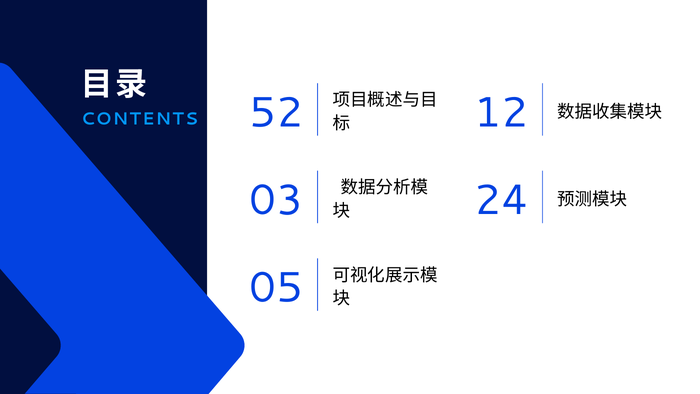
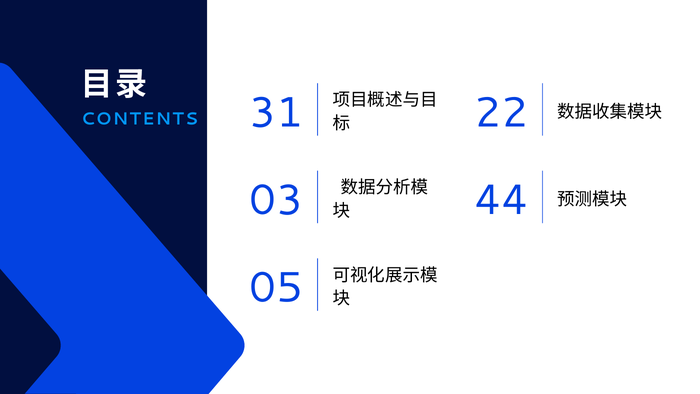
52: 52 -> 31 (276, 113)
12: 12 -> 22 (501, 113)
24: 24 -> 44 (501, 200)
